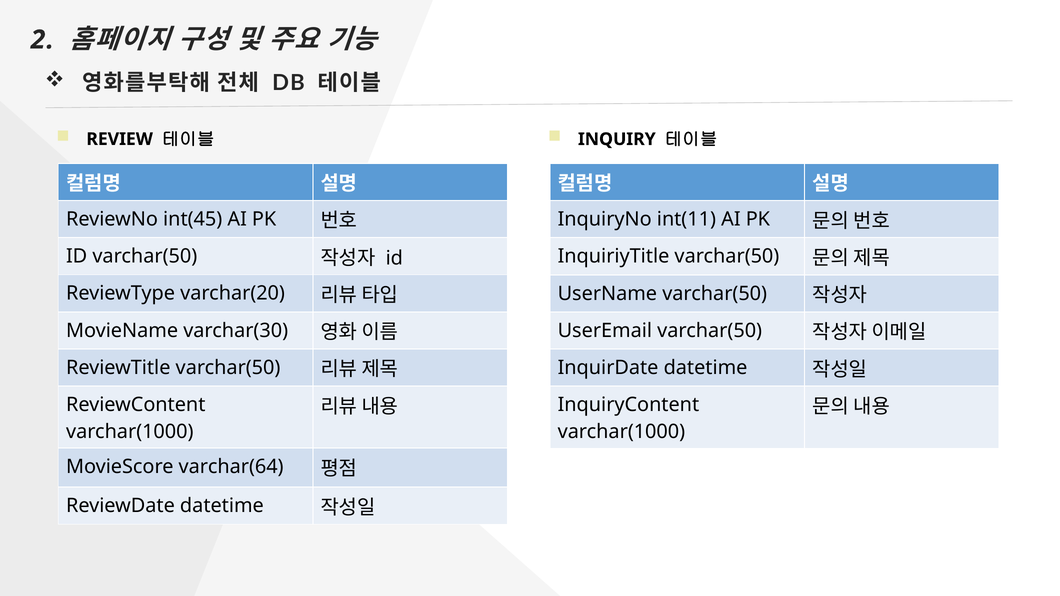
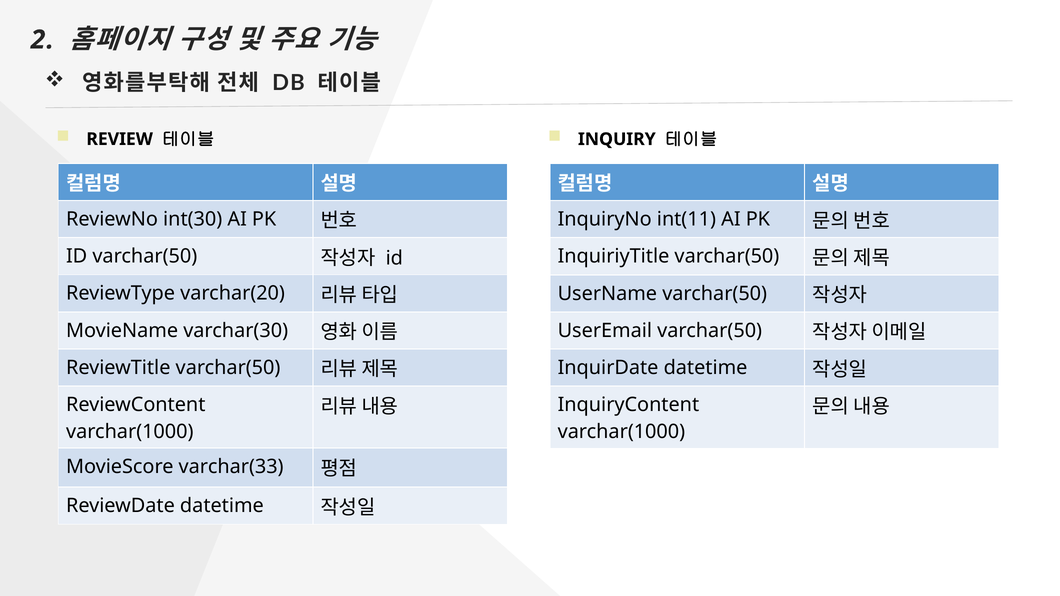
int(45: int(45 -> int(30 (193, 219)
varchar(64: varchar(64 -> varchar(33 (231, 467)
